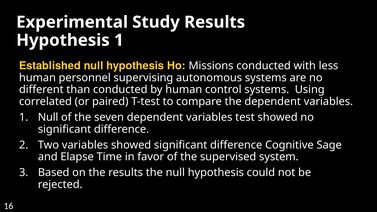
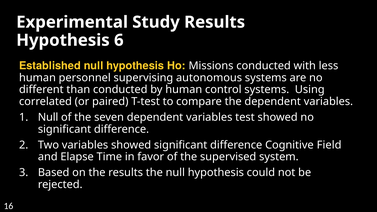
Hypothesis 1: 1 -> 6 (119, 40)
Sage: Sage -> Field (329, 145)
